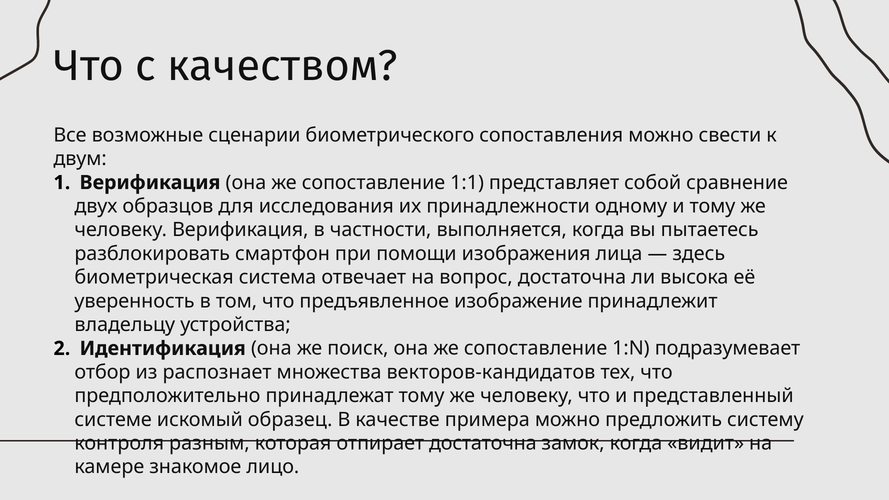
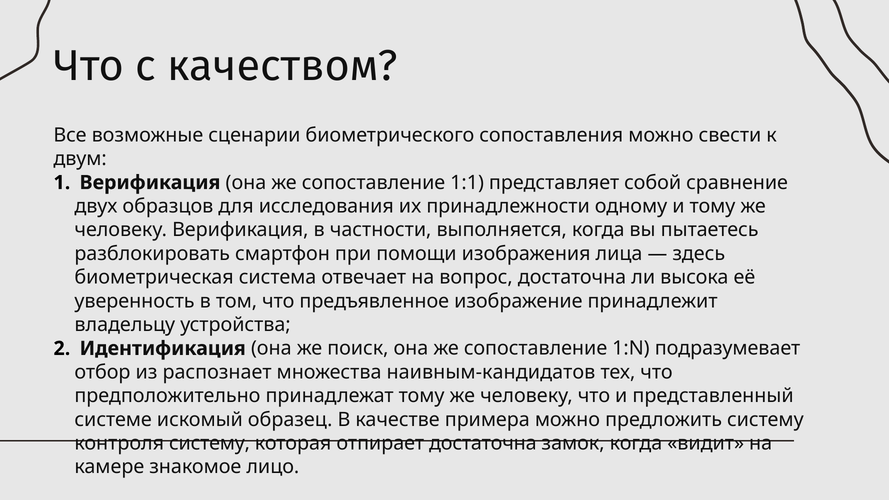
векторов-кандидатов: векторов-кандидатов -> наивным-кандидатов (491, 372)
контроля разным: разным -> систему (210, 443)
